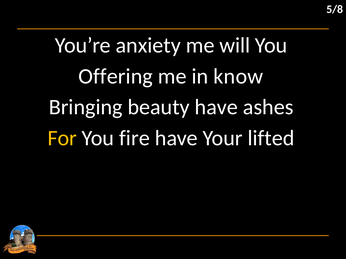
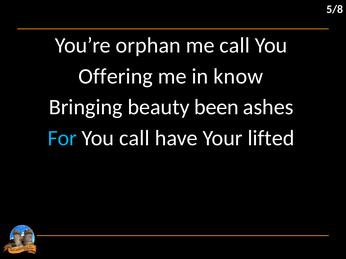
anxiety: anxiety -> orphan (148, 45)
me will: will -> call (235, 45)
beauty have: have -> been (216, 107)
For colour: yellow -> light blue (62, 138)
You fire: fire -> call (134, 138)
